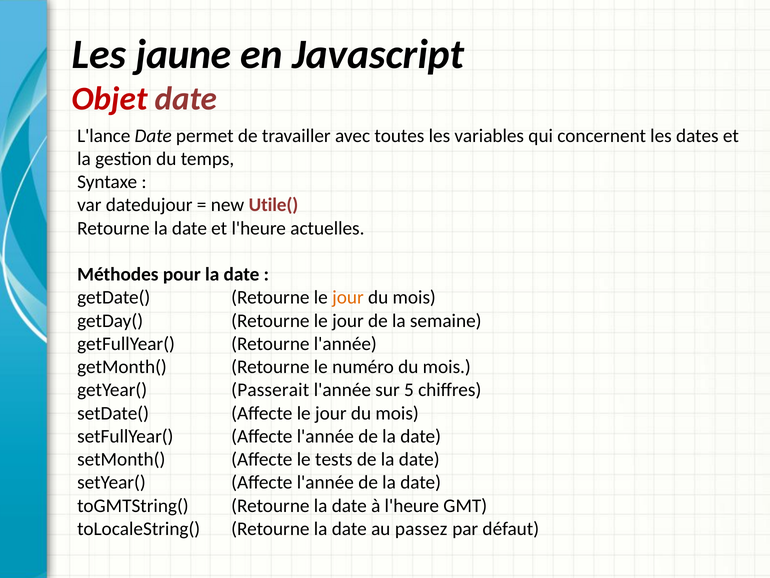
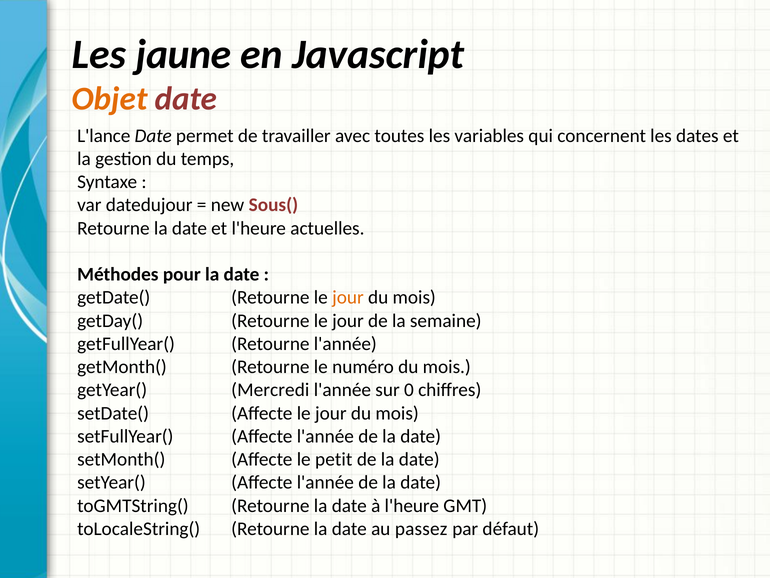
Objet colour: red -> orange (110, 99)
Utile(: Utile( -> Sous( (273, 205)
Passerait: Passerait -> Mercredi (270, 390)
5: 5 -> 0 (409, 390)
tests: tests -> petit (334, 459)
